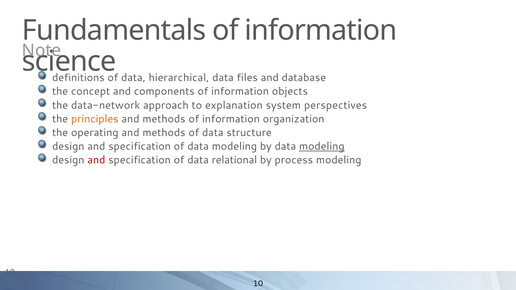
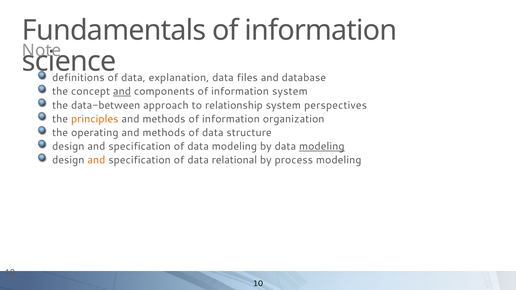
hierarchical: hierarchical -> explanation (179, 78)
and underline: none -> present (122, 91)
information objects: objects -> system (290, 91)
data-network: data-network -> data-between (106, 105)
explanation: explanation -> relationship (234, 105)
and colour: red -> orange (96, 160)
